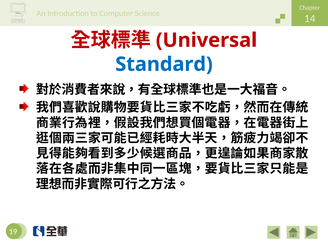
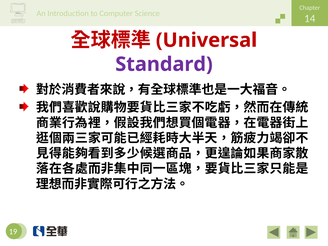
Standard colour: blue -> purple (164, 64)
